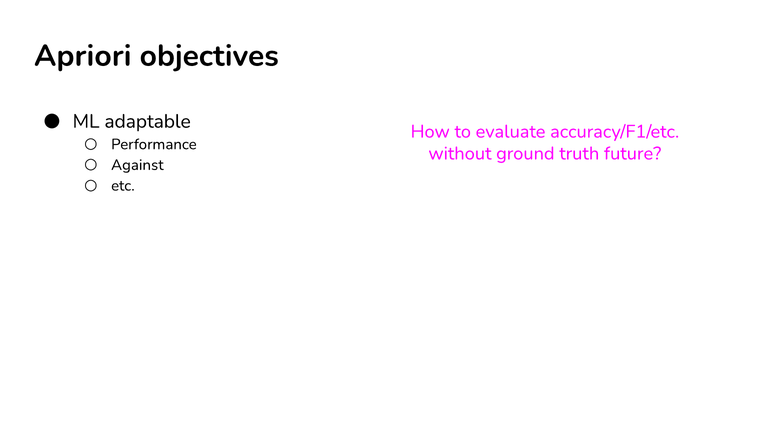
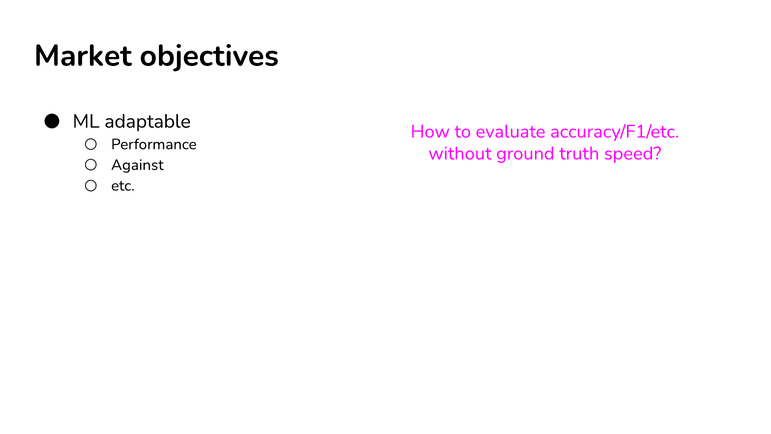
Apriori: Apriori -> Market (83, 56)
future: future -> speed (633, 153)
